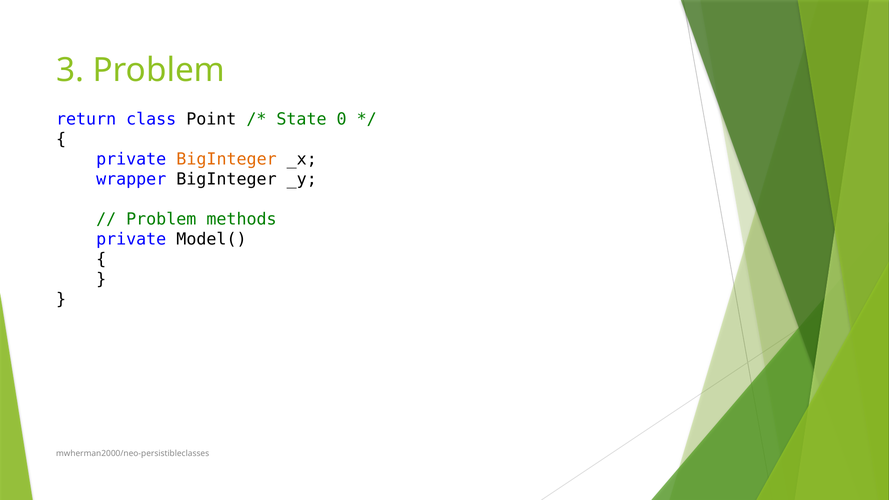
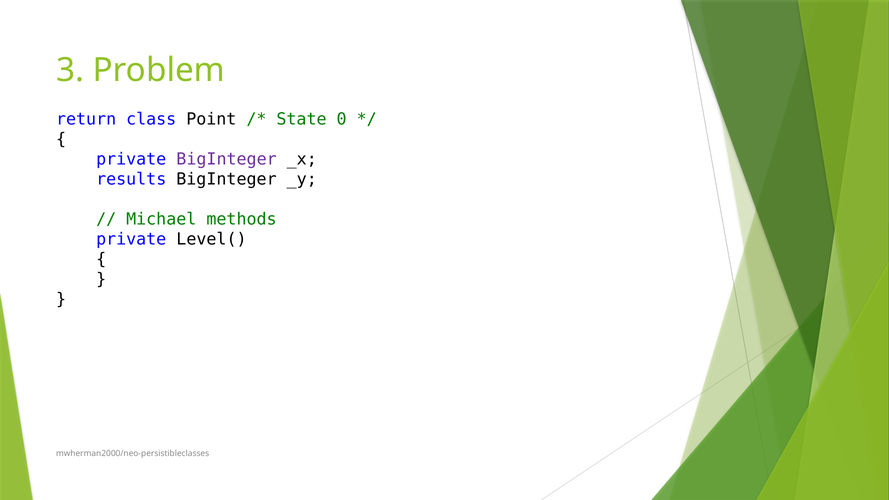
BigInteger colour: orange -> purple (227, 159)
wrapper: wrapper -> results (131, 179)
Problem: Problem -> Michael (161, 219)
Model(: Model( -> Level( (211, 239)
